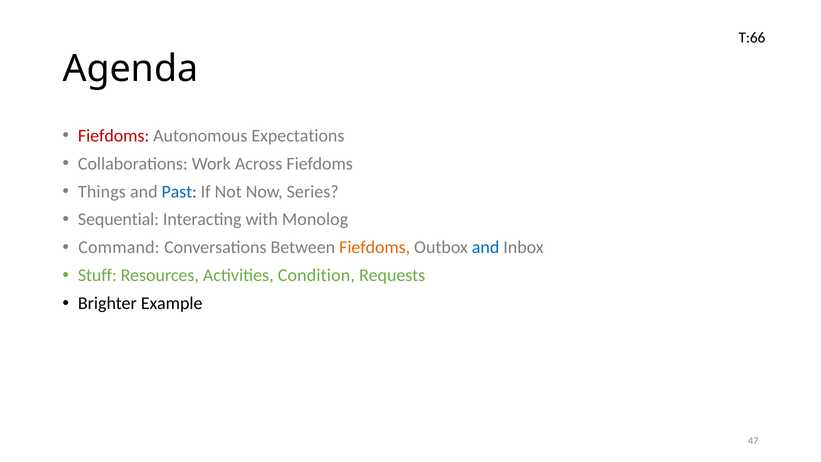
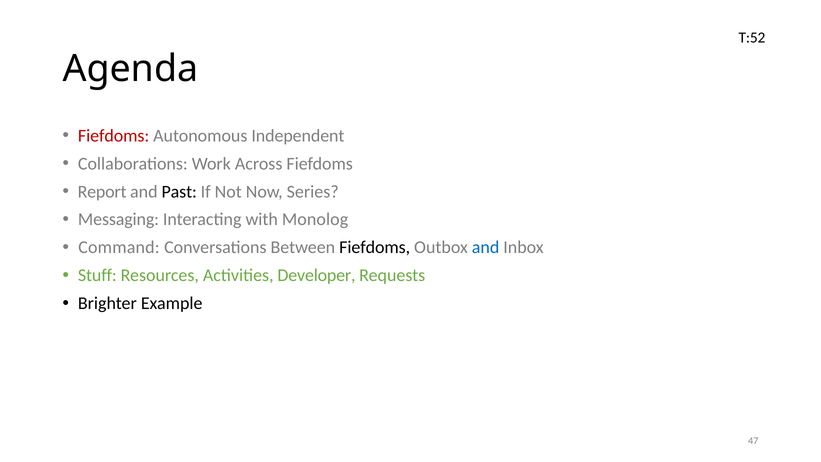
T:66: T:66 -> T:52 (752, 38)
Expectations: Expectations -> Independent (298, 136)
Things: Things -> Report (102, 191)
Past colour: blue -> black (179, 191)
Sequential: Sequential -> Messaging (119, 219)
Fiefdoms colour: orange -> black (375, 247)
Condition: Condition -> Developer (317, 275)
